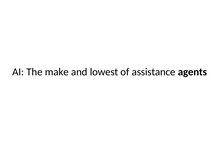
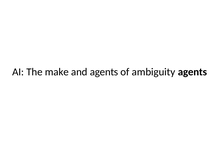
and lowest: lowest -> agents (104, 72)
assistance: assistance -> ambiguity (154, 72)
